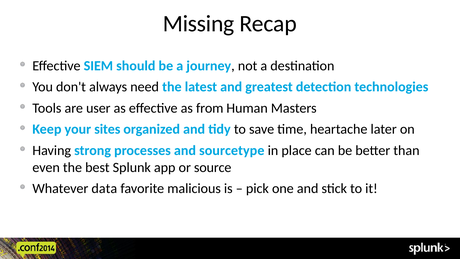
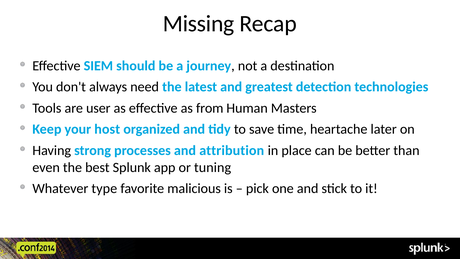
sites: sites -> host (107, 129)
sourcetype: sourcetype -> attribution (232, 150)
source: source -> tuning (213, 167)
data: data -> type (104, 188)
